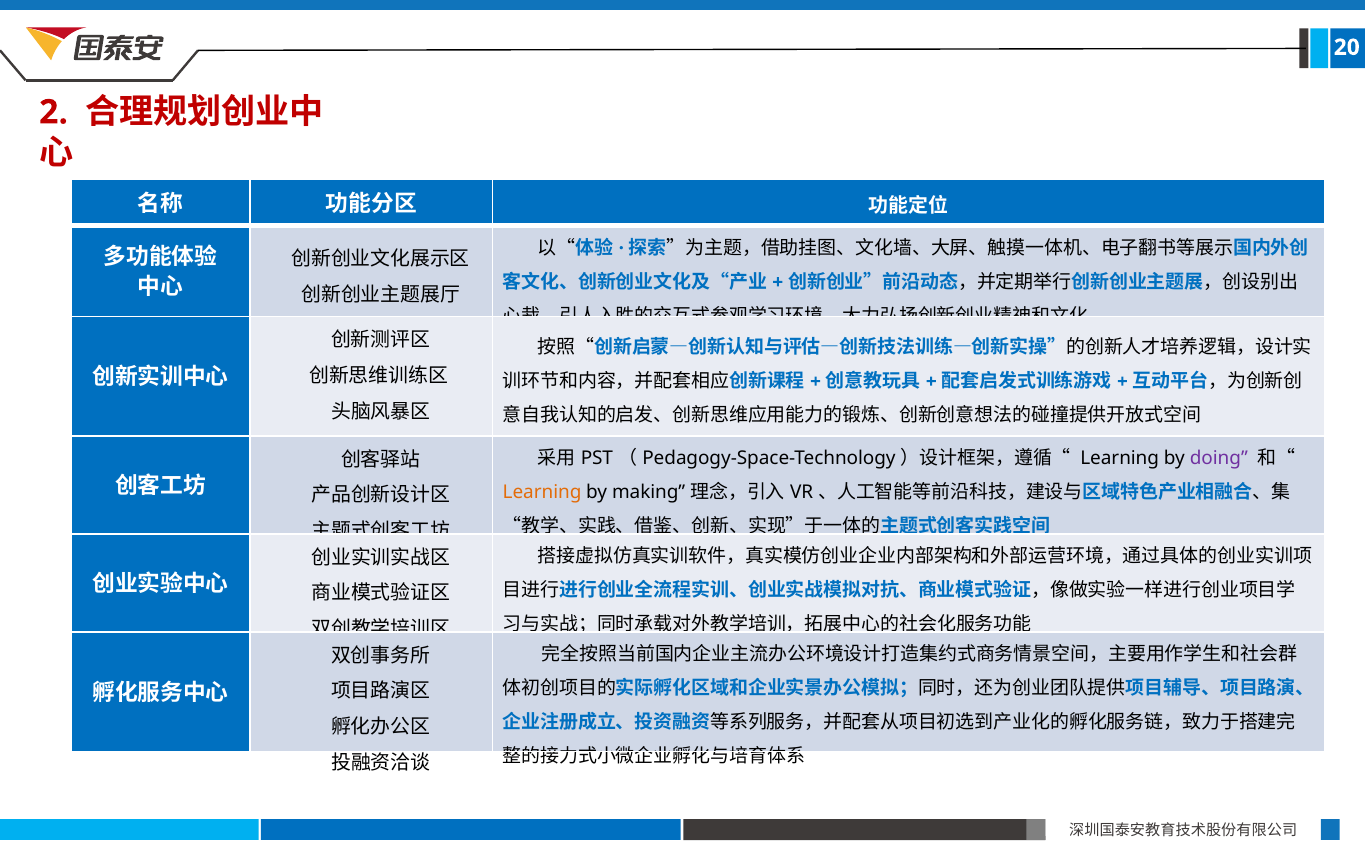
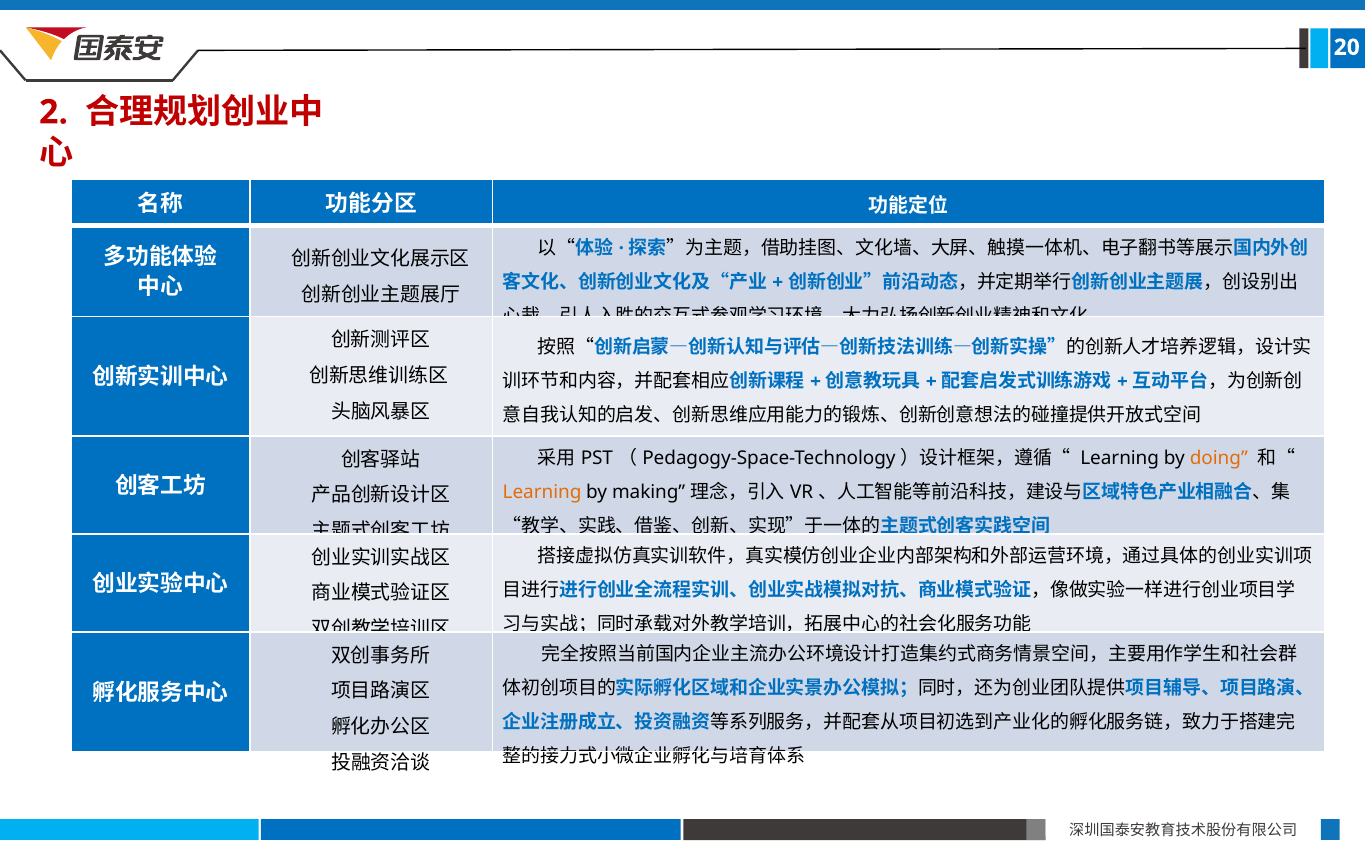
doing colour: purple -> orange (1219, 458)
